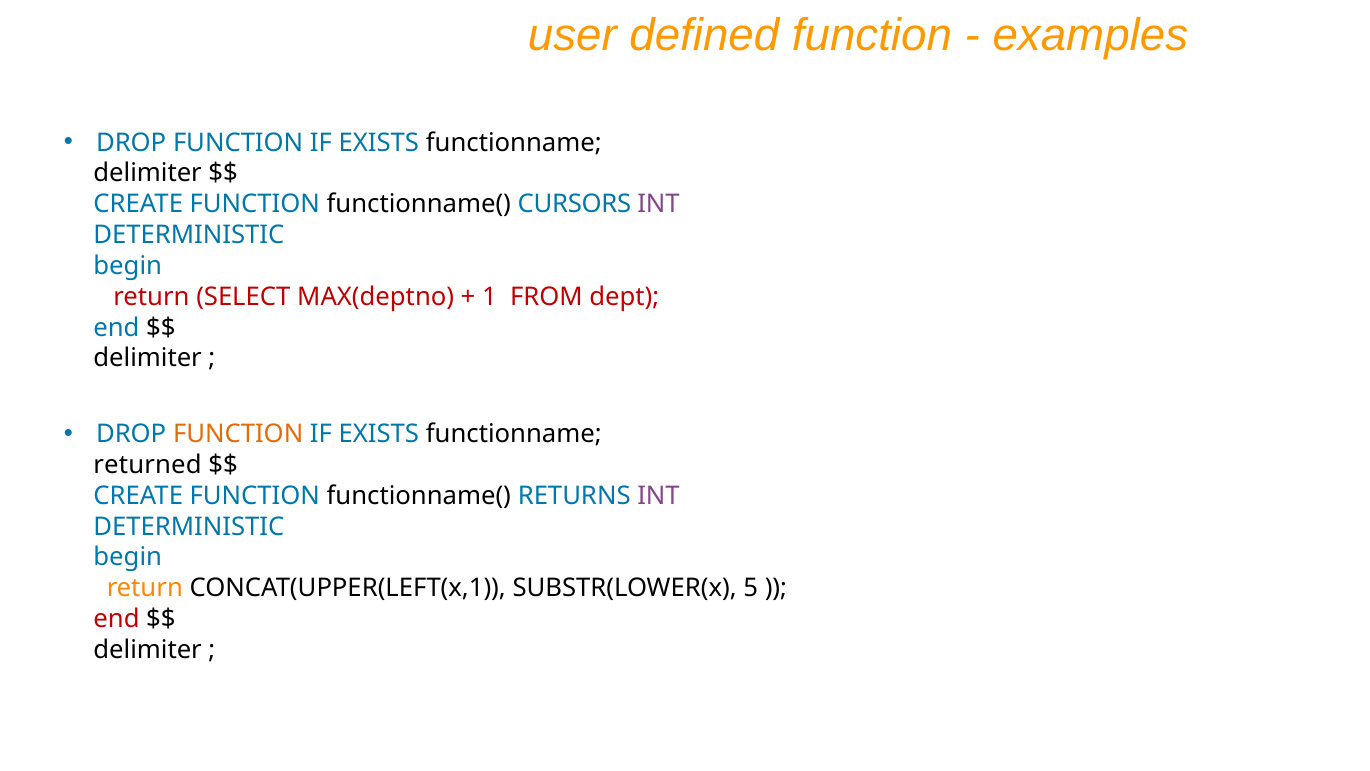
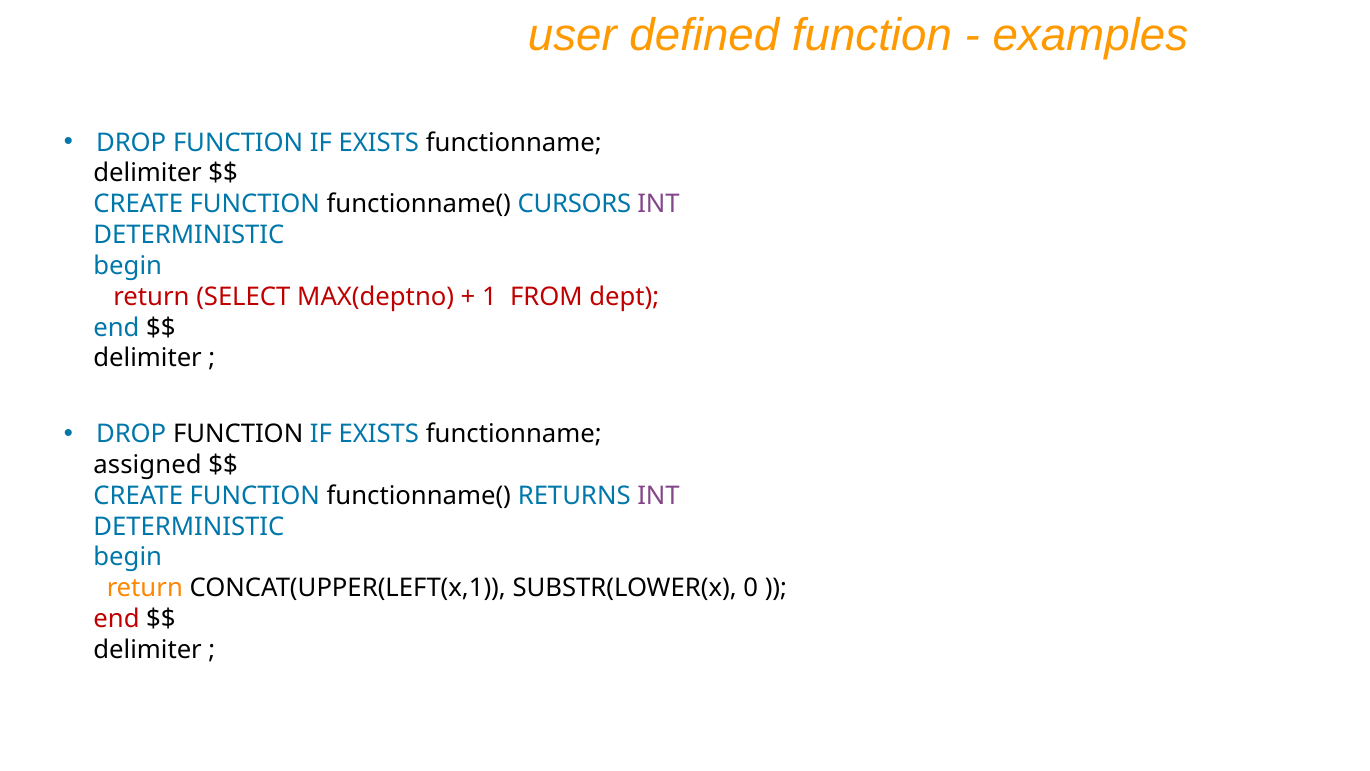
FUNCTION colour: orange -> black (238, 434)
returned: returned -> assigned (148, 465)
5: 5 -> 0 (751, 588)
